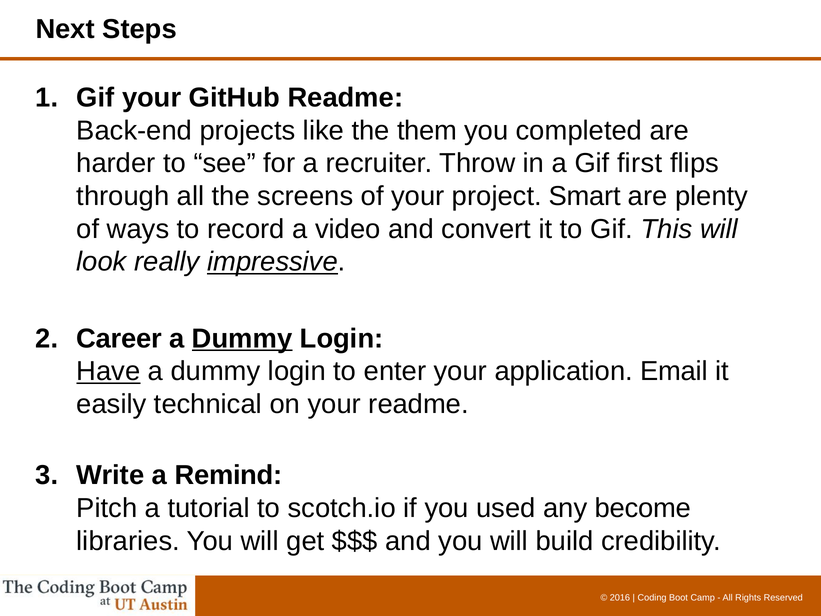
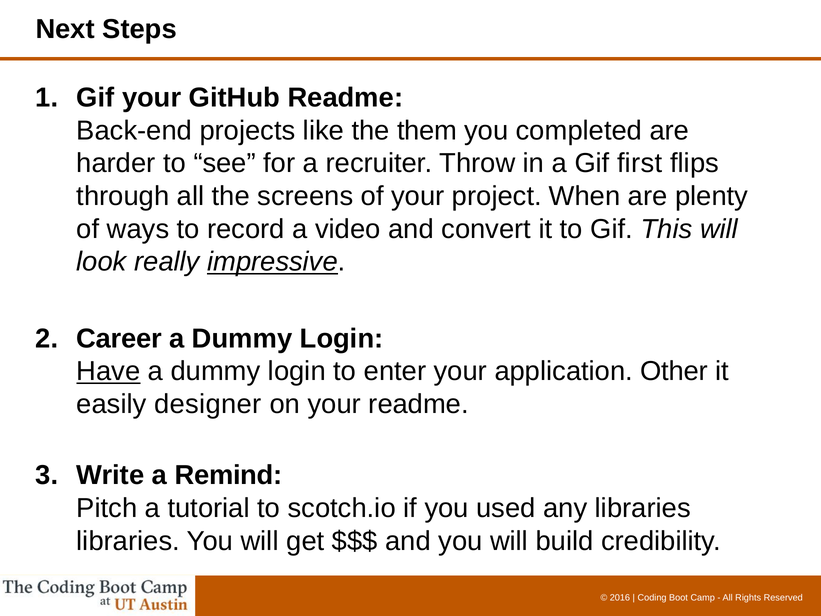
Smart: Smart -> When (585, 196)
Dummy underline: present -> none (242, 338)
Email: Email -> Other (674, 371)
technical: technical -> designer (208, 404)
any become: become -> libraries (643, 508)
